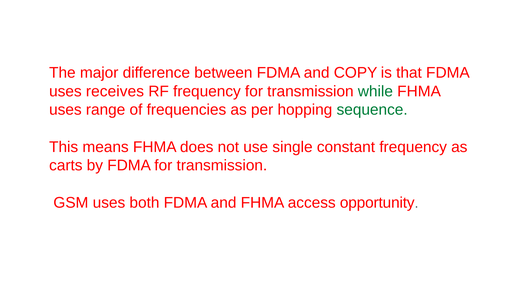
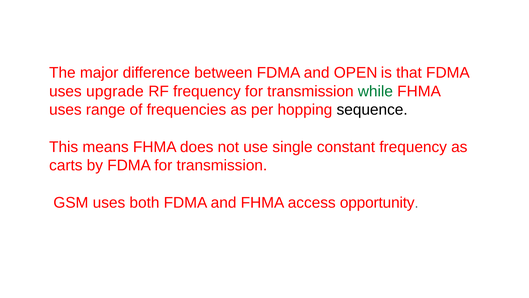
COPY: COPY -> OPEN (356, 73)
receives: receives -> upgrade (115, 91)
sequence colour: green -> black (372, 110)
